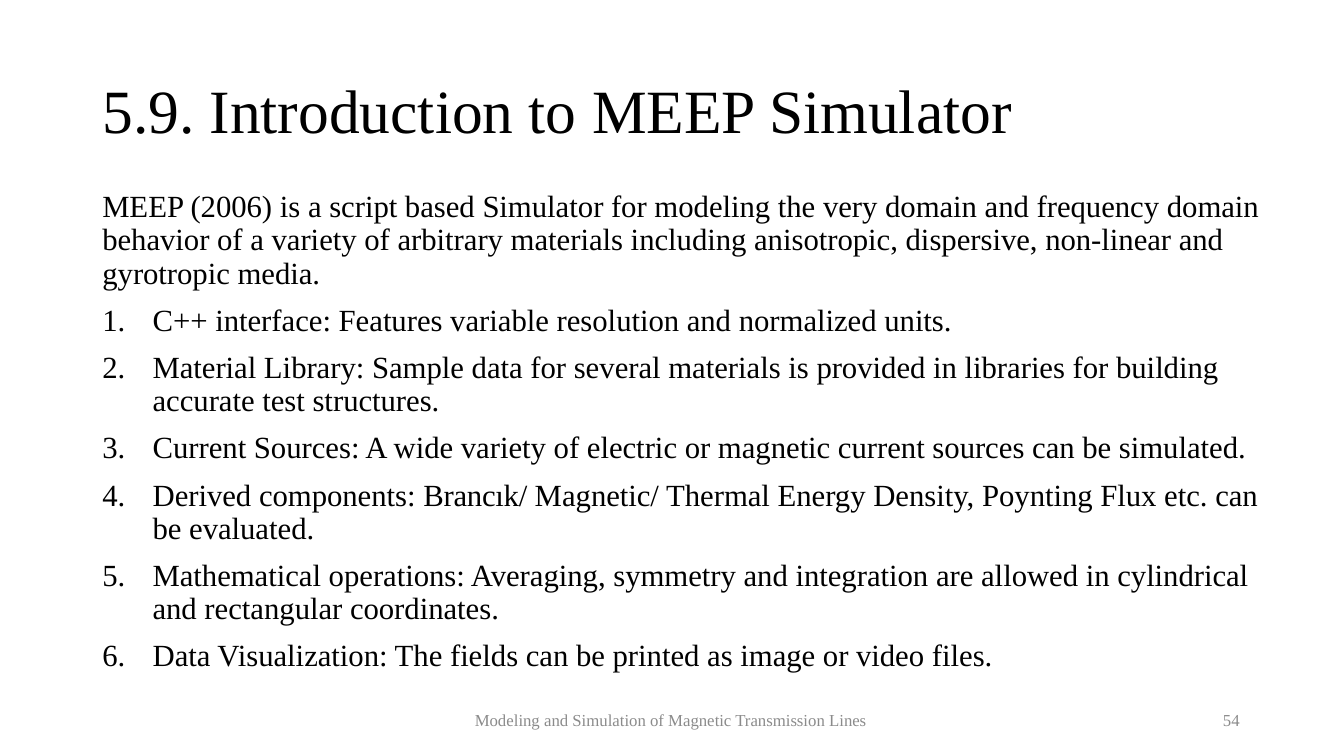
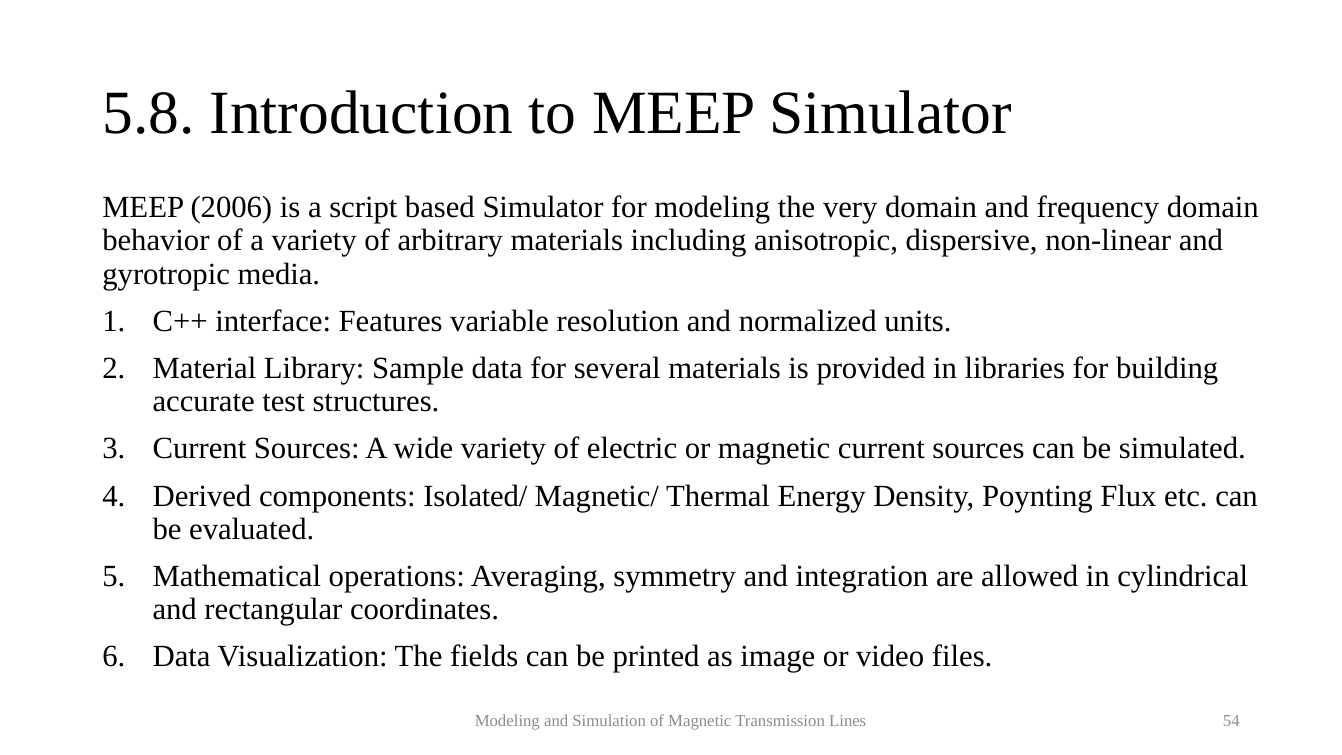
5.9: 5.9 -> 5.8 (148, 113)
Brancık/: Brancık/ -> Isolated/ (475, 496)
